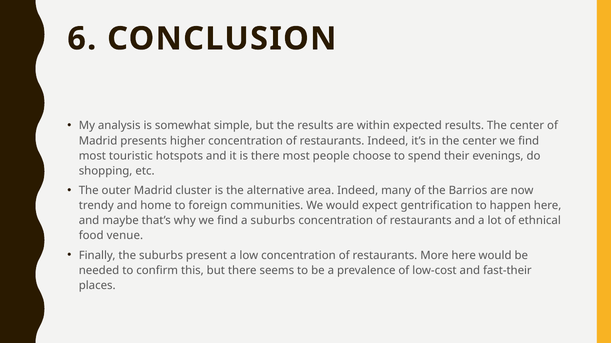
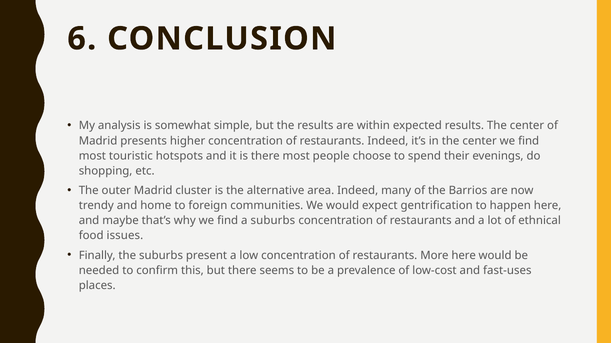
venue: venue -> issues (125, 236)
fast-their: fast-their -> fast-uses (507, 271)
